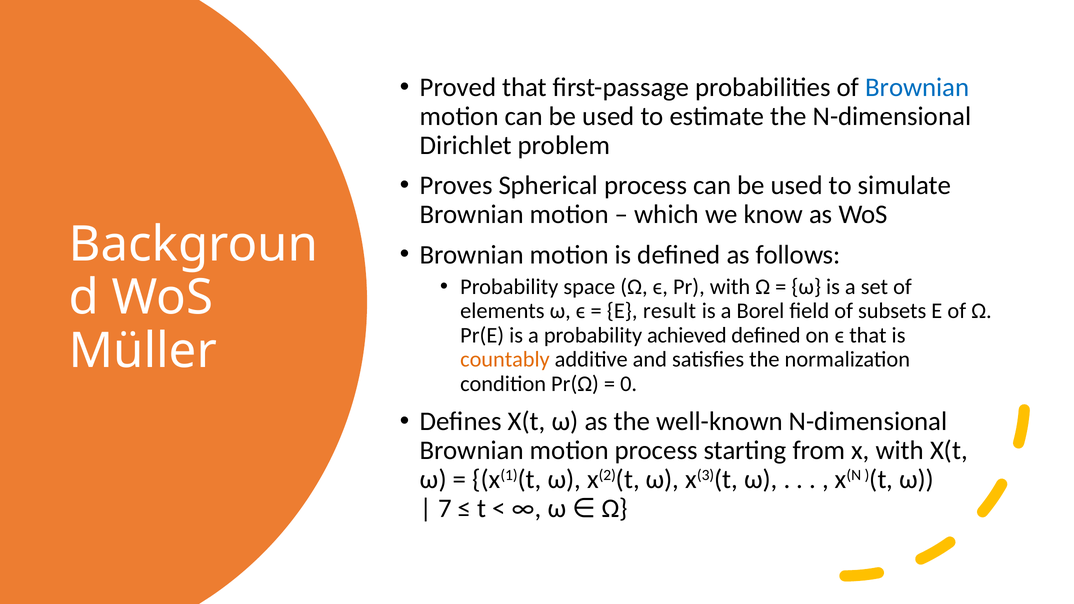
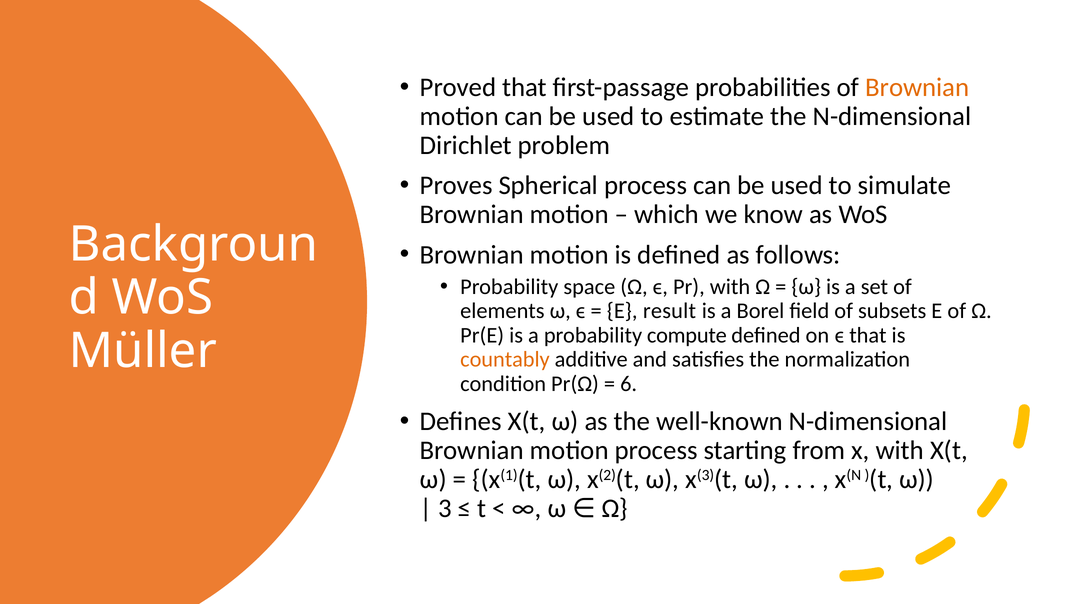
Brownian colour: blue -> orange (917, 87)
achieved: achieved -> compute (687, 335)
0: 0 -> 6 (629, 384)
7: 7 -> 3 (445, 508)
